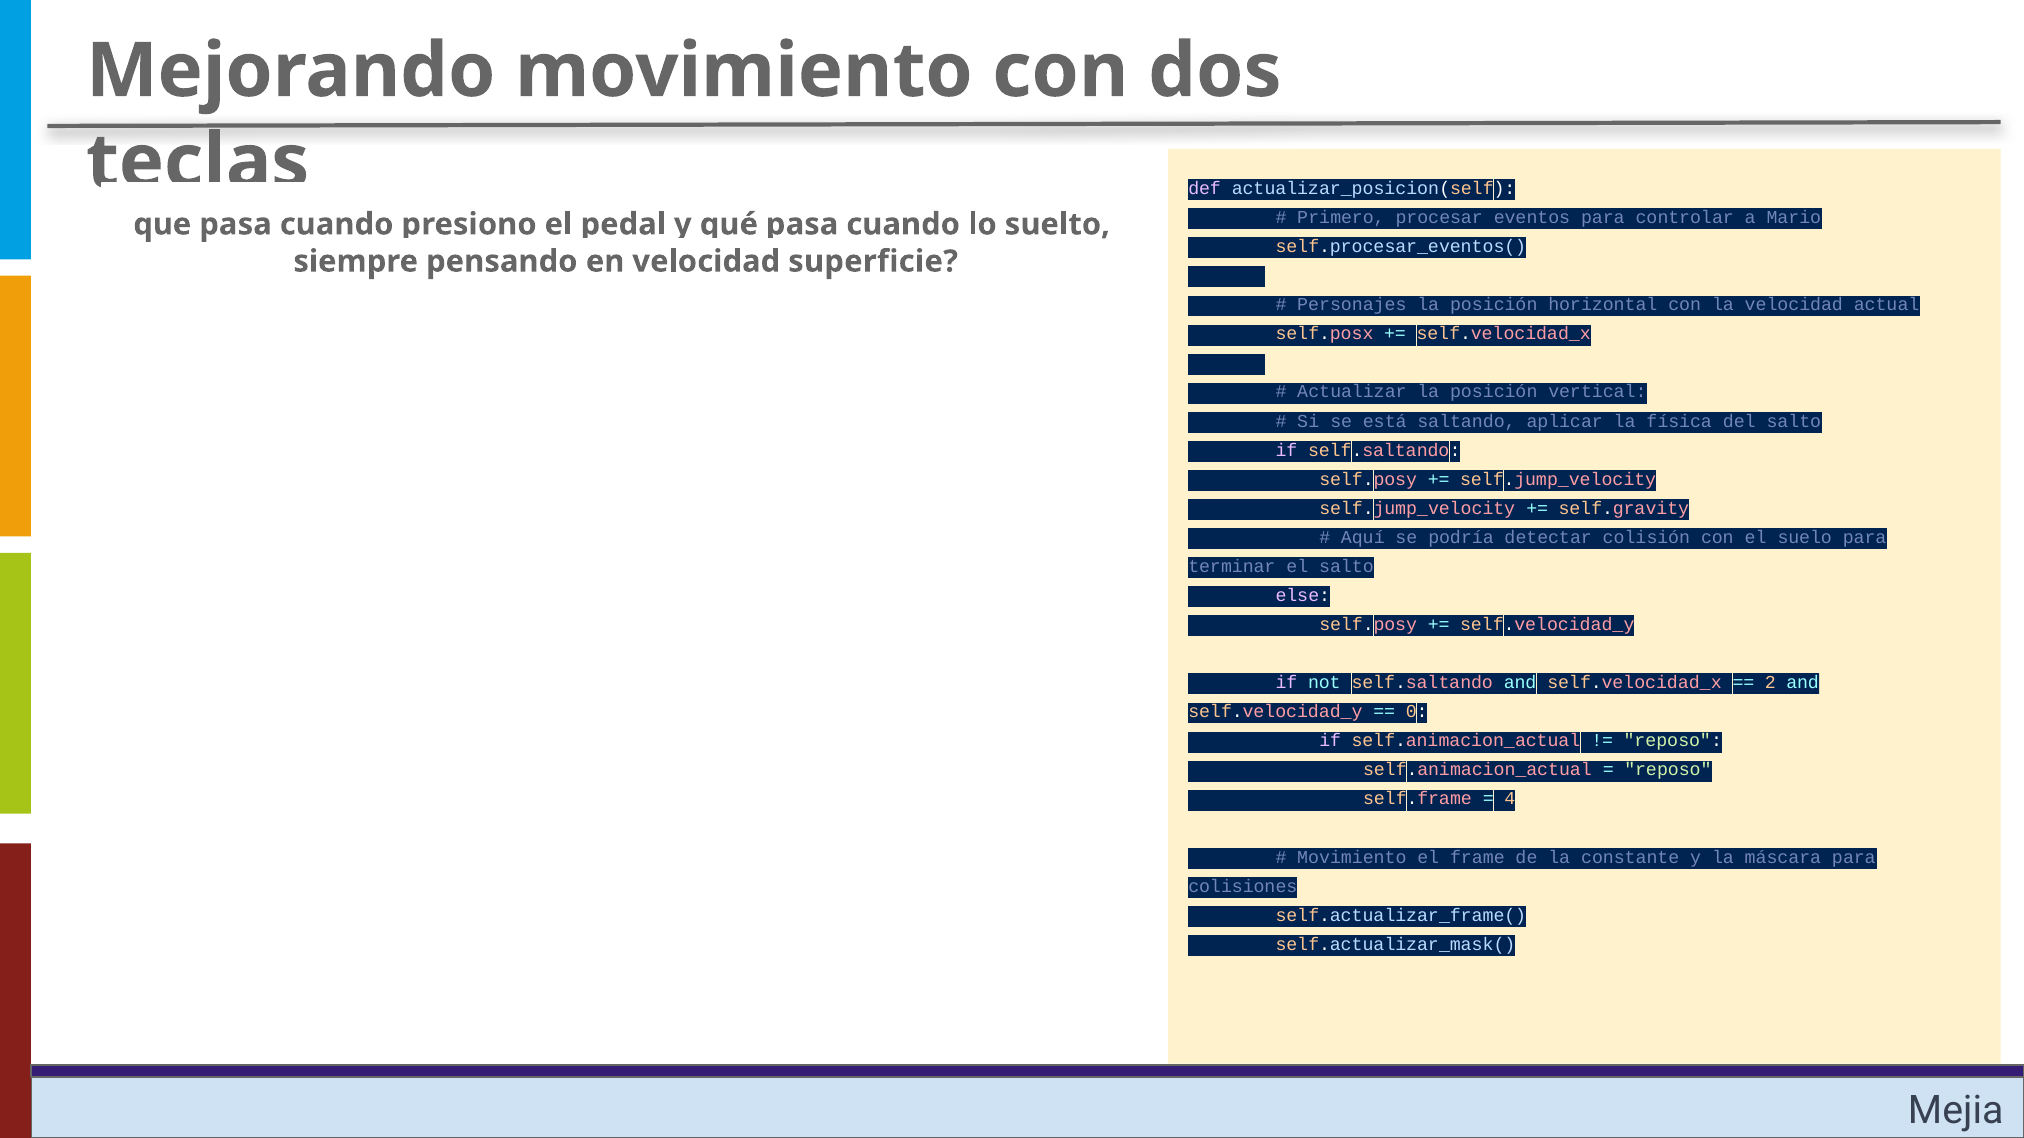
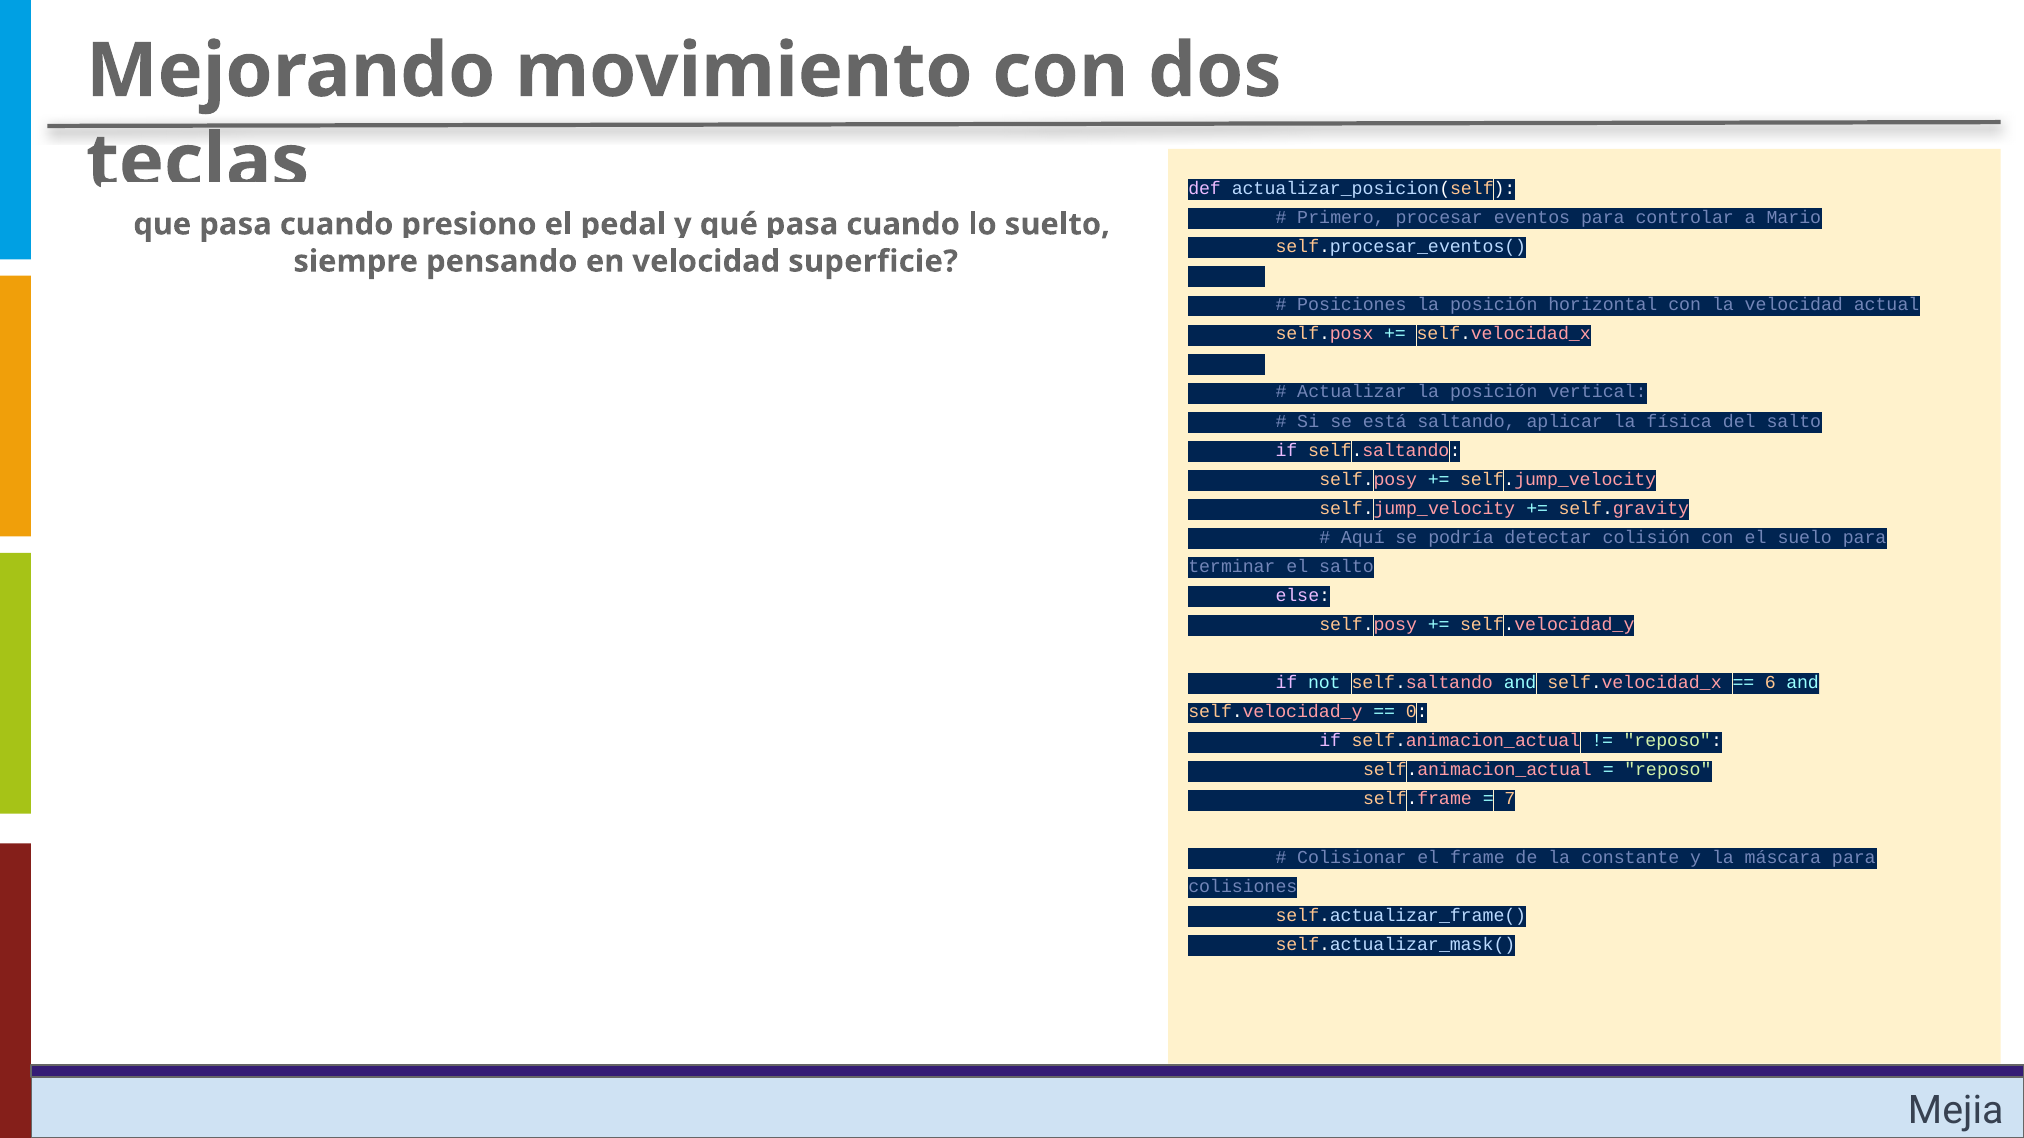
Personajes: Personajes -> Posiciones (1352, 305)
2: 2 -> 6 (1770, 683)
4: 4 -> 7 (1510, 799)
Movimiento: Movimiento -> Colisionar (1352, 858)
